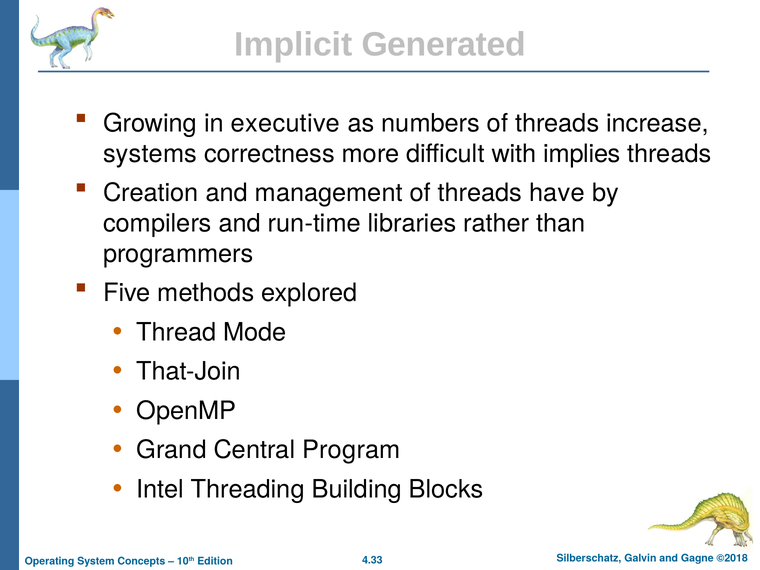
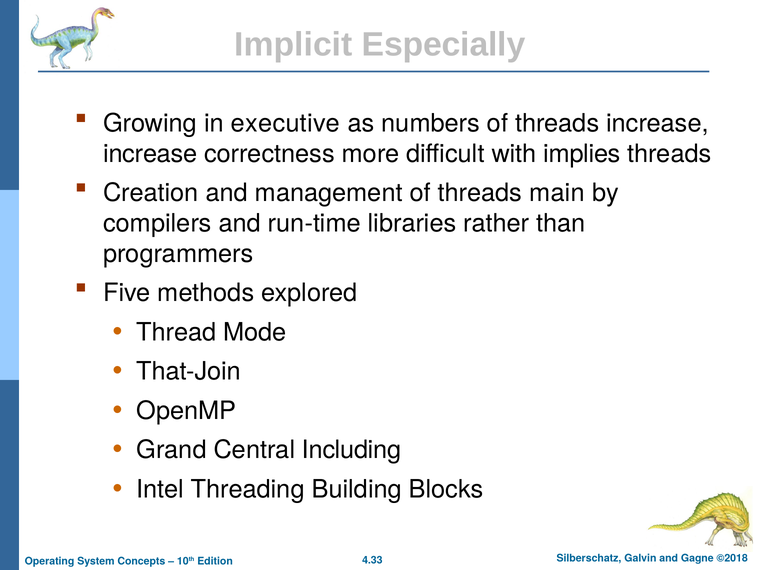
Generated: Generated -> Especially (444, 44)
systems: systems -> increase (150, 154)
have: have -> main (557, 193)
Program: Program -> Including (352, 450)
